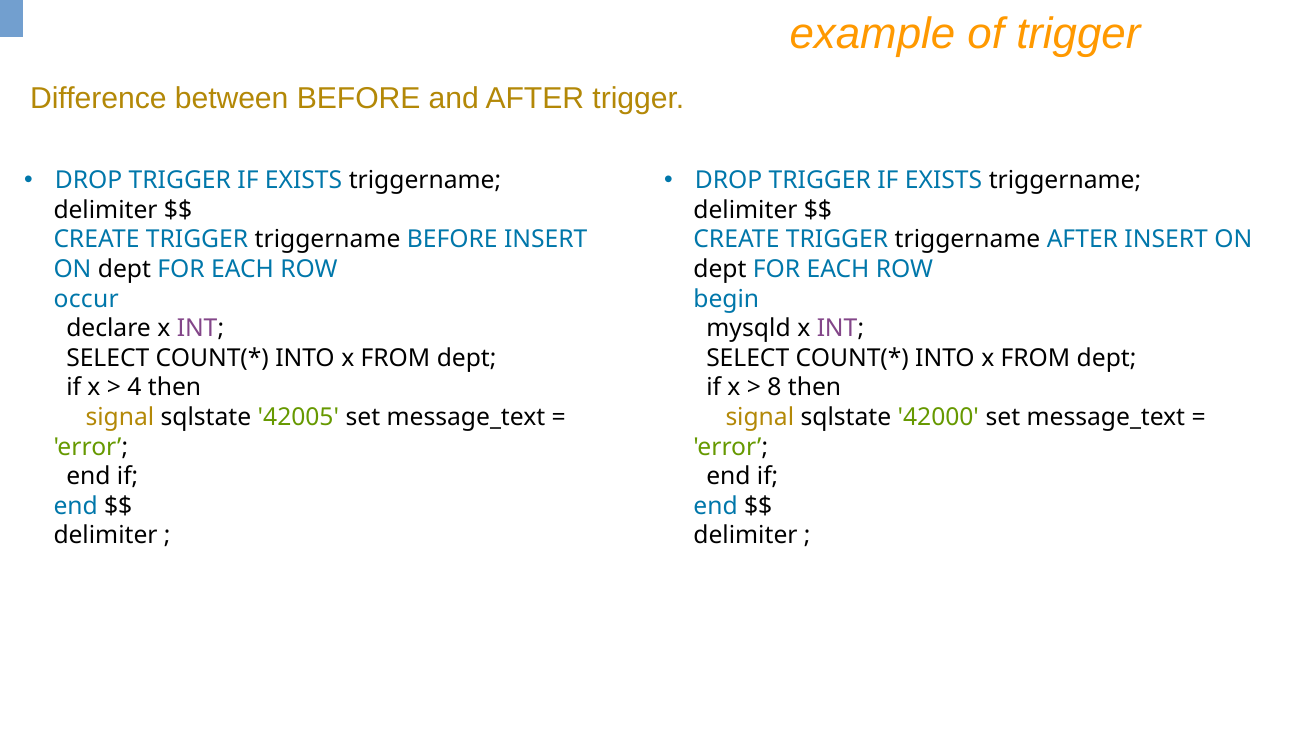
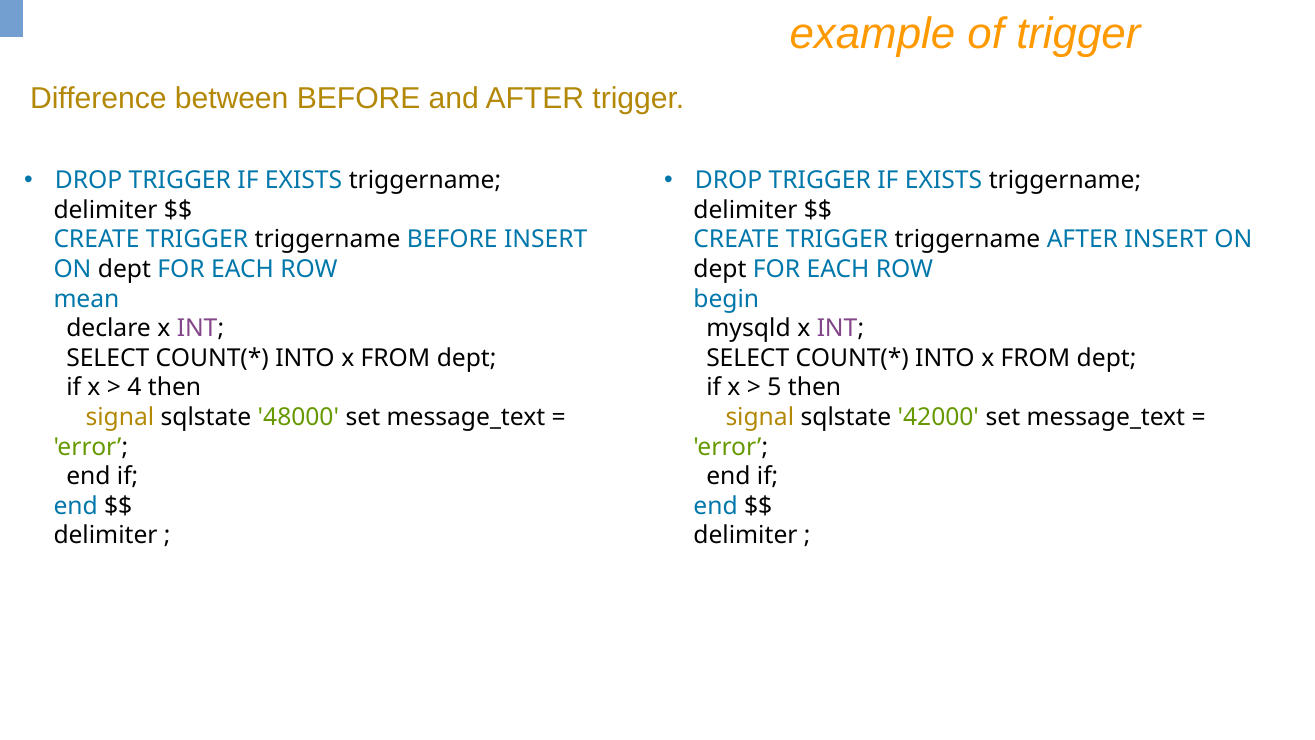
occur: occur -> mean (86, 299)
8: 8 -> 5 (774, 388)
42005: 42005 -> 48000 (298, 417)
